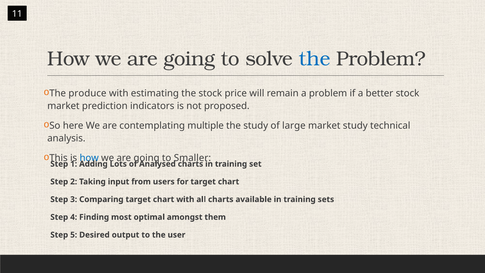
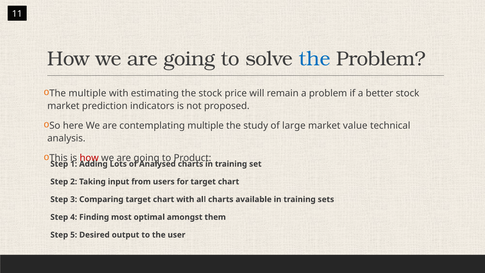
The produce: produce -> multiple (87, 93)
market study: study -> value (355, 126)
how colour: blue -> red (89, 158)
Smaller: Smaller -> Product (193, 158)
